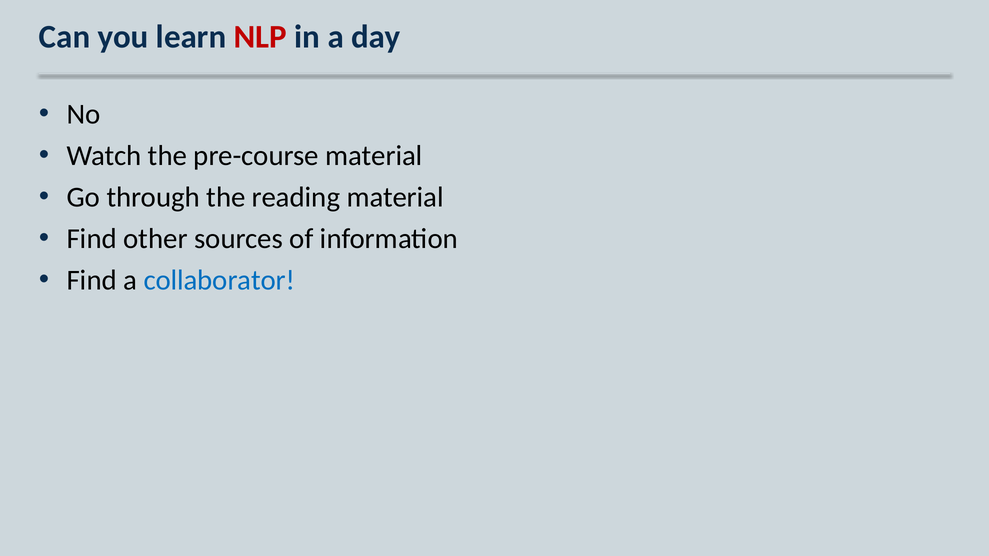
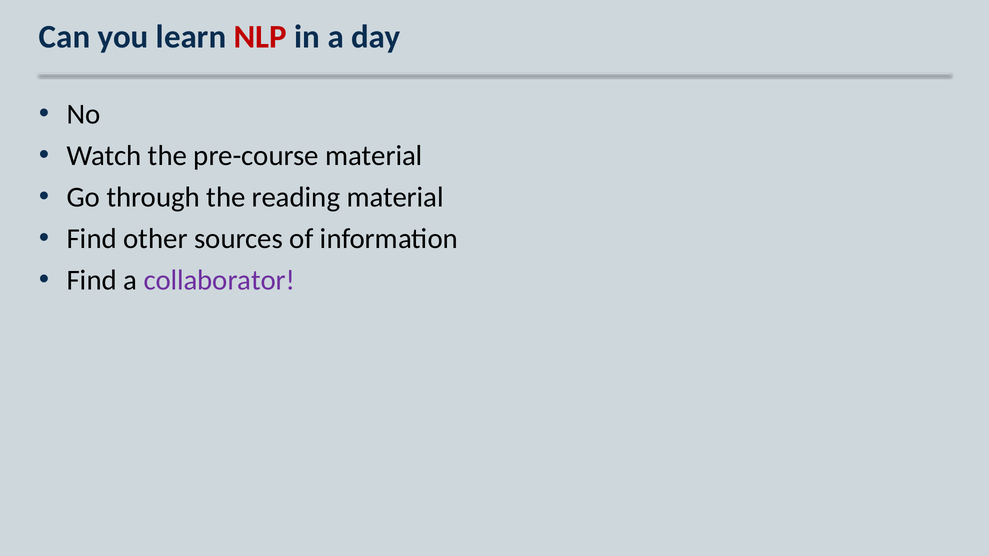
collaborator colour: blue -> purple (219, 280)
